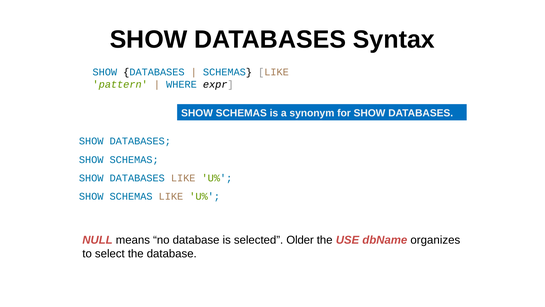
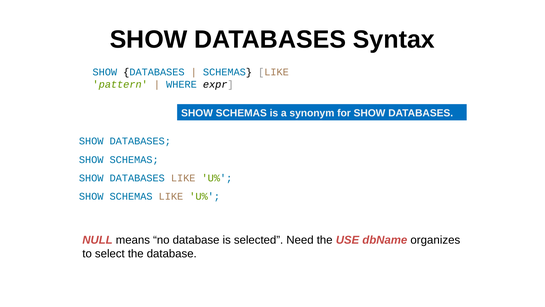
Older: Older -> Need (300, 240)
